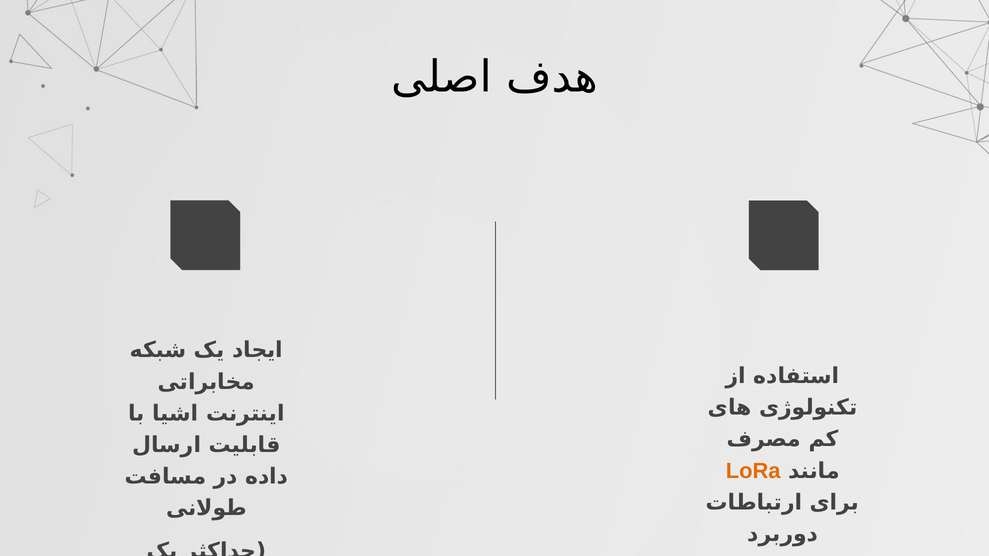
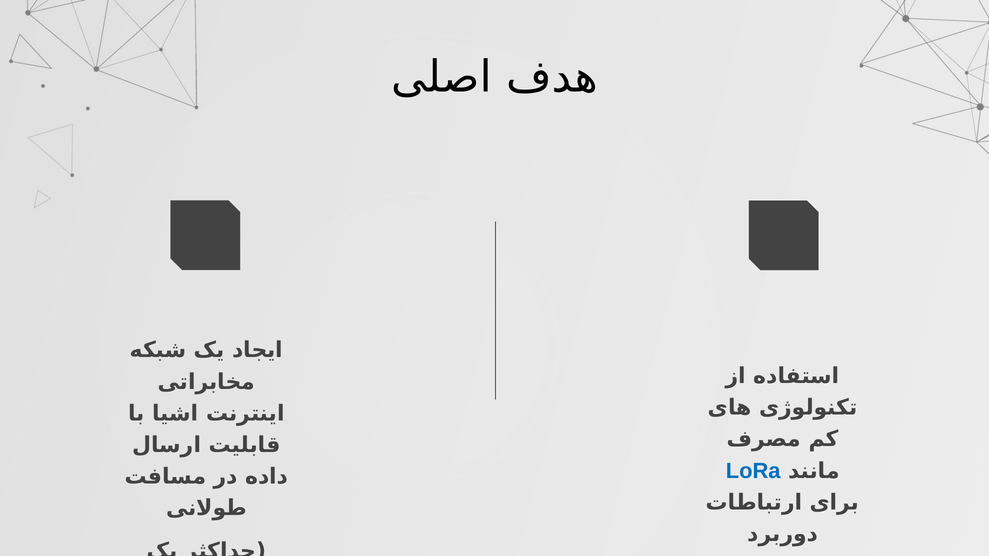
LoRa colour: orange -> blue (753, 471)
